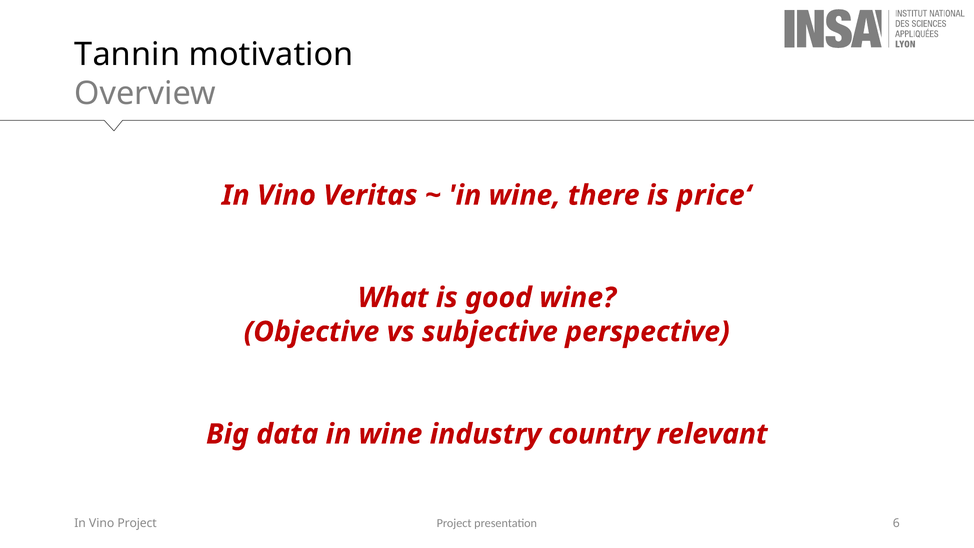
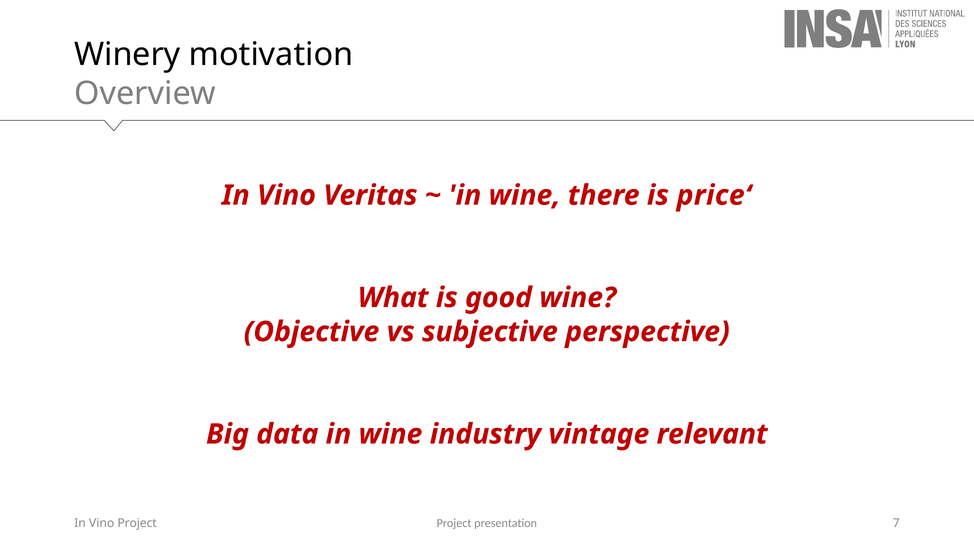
Tannin: Tannin -> Winery (127, 55)
country: country -> vintage (599, 434)
6: 6 -> 7 (896, 523)
